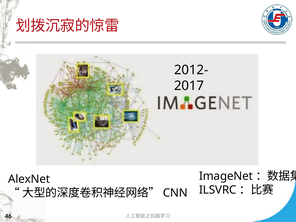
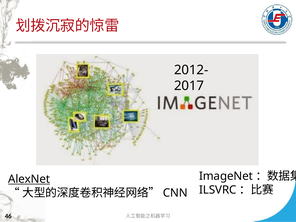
AlexNet underline: none -> present (29, 179)
